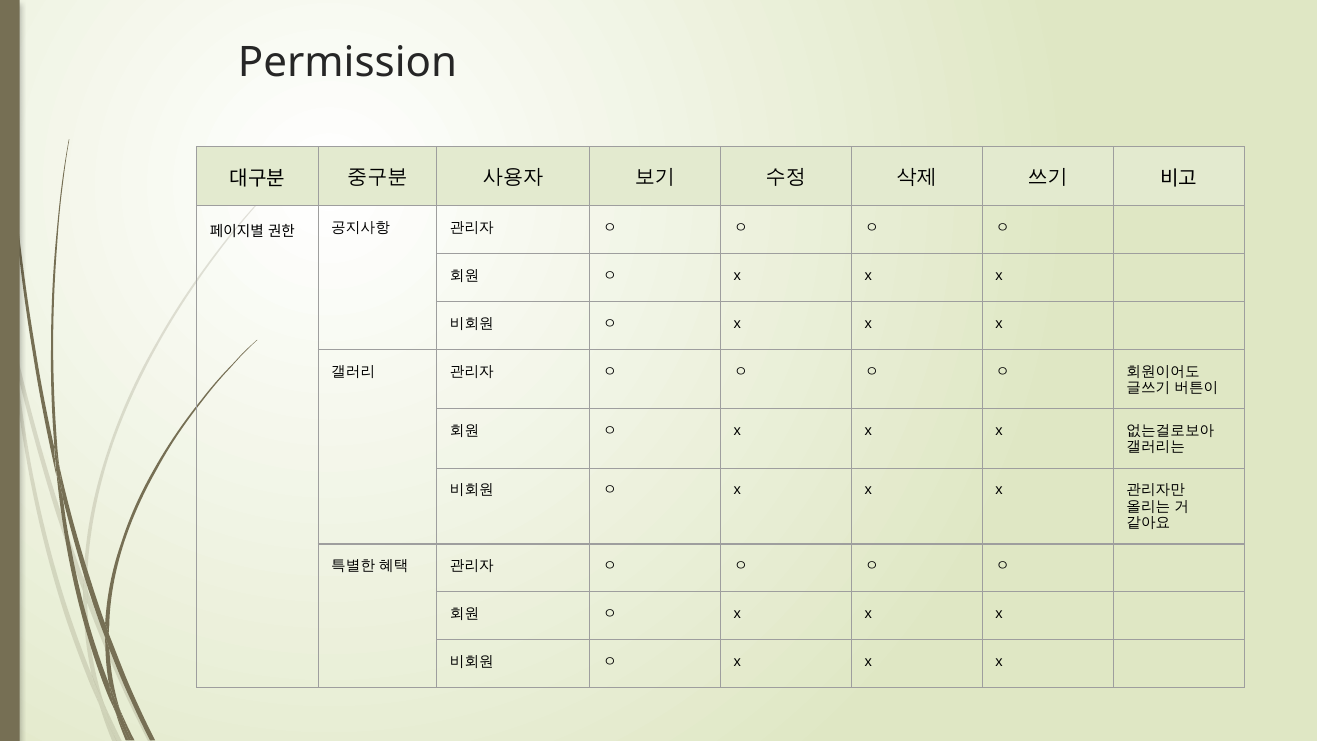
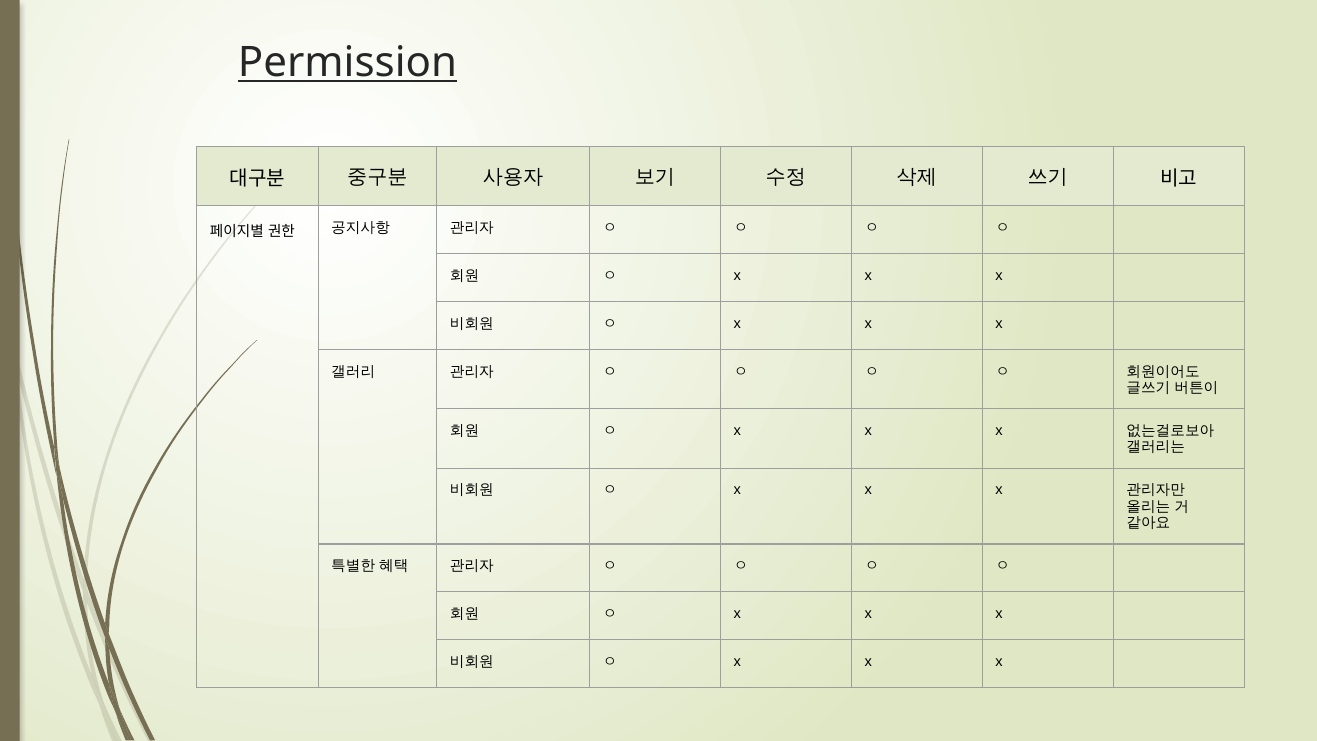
Permission underline: none -> present (348, 63)
